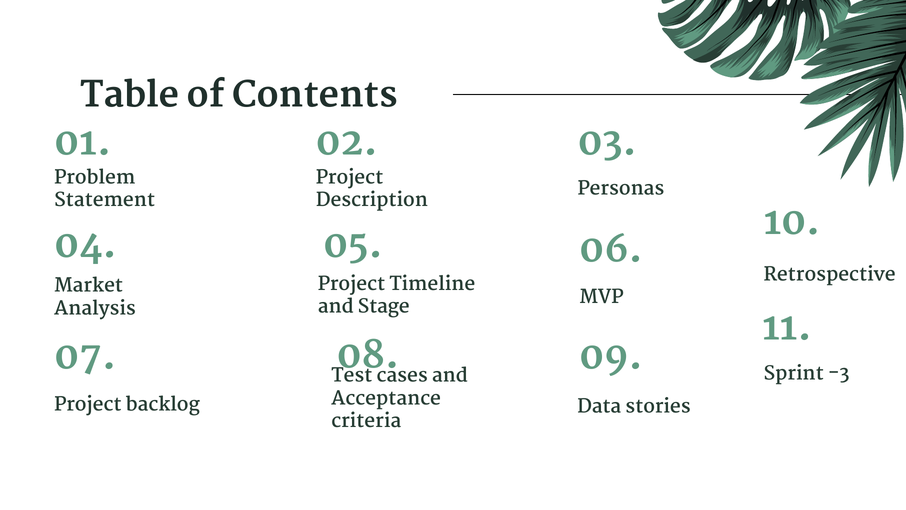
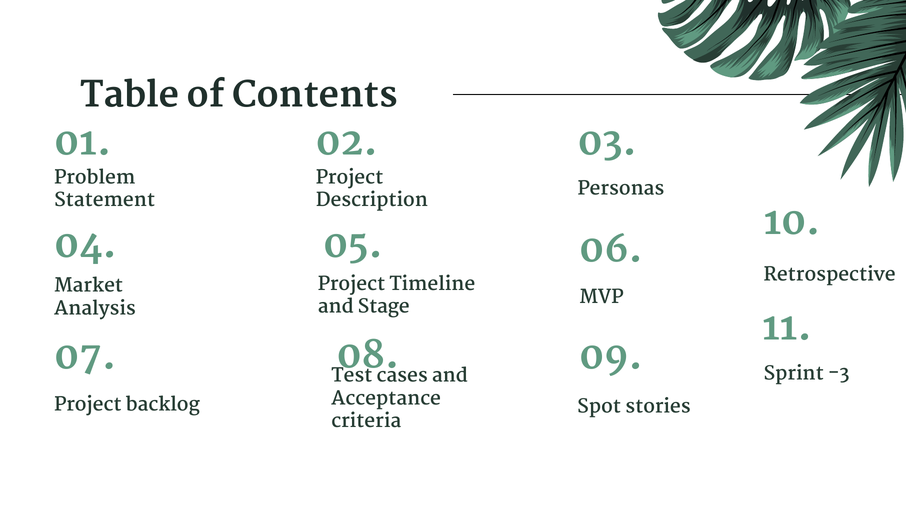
Data: Data -> Spot (599, 406)
